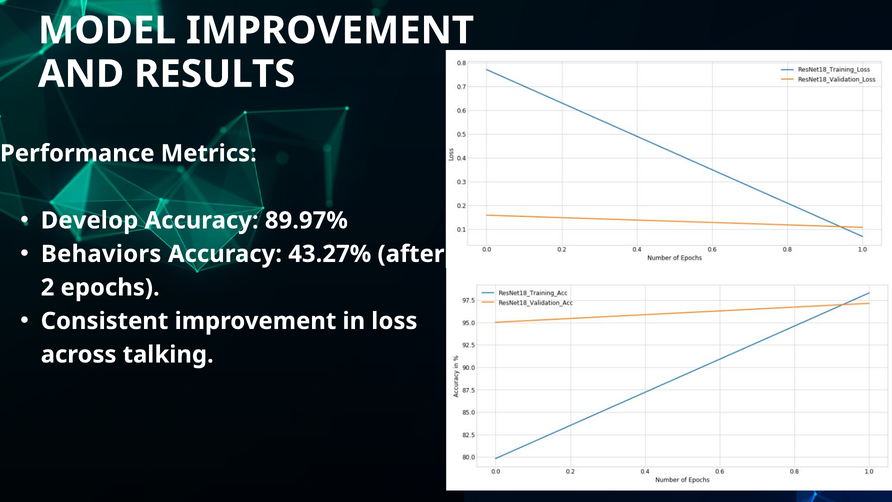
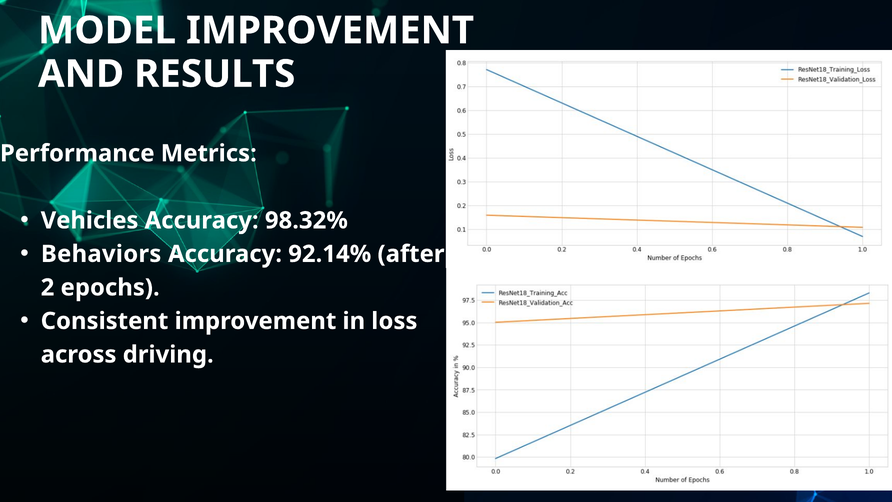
Develop: Develop -> Vehicles (90, 220)
89.97%: 89.97% -> 98.32% (306, 220)
43.27%: 43.27% -> 92.14% (330, 254)
talking: talking -> driving (168, 354)
